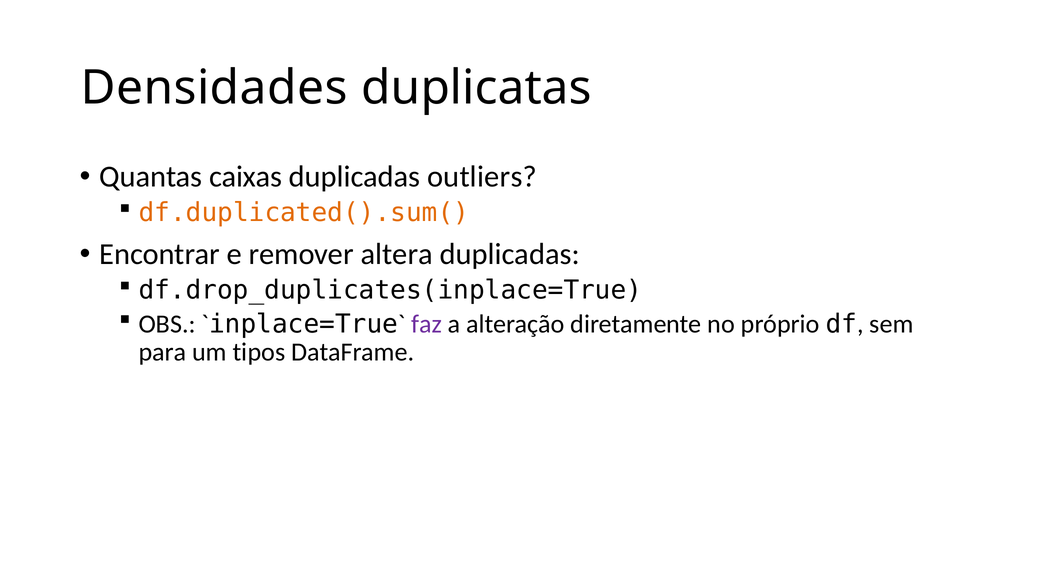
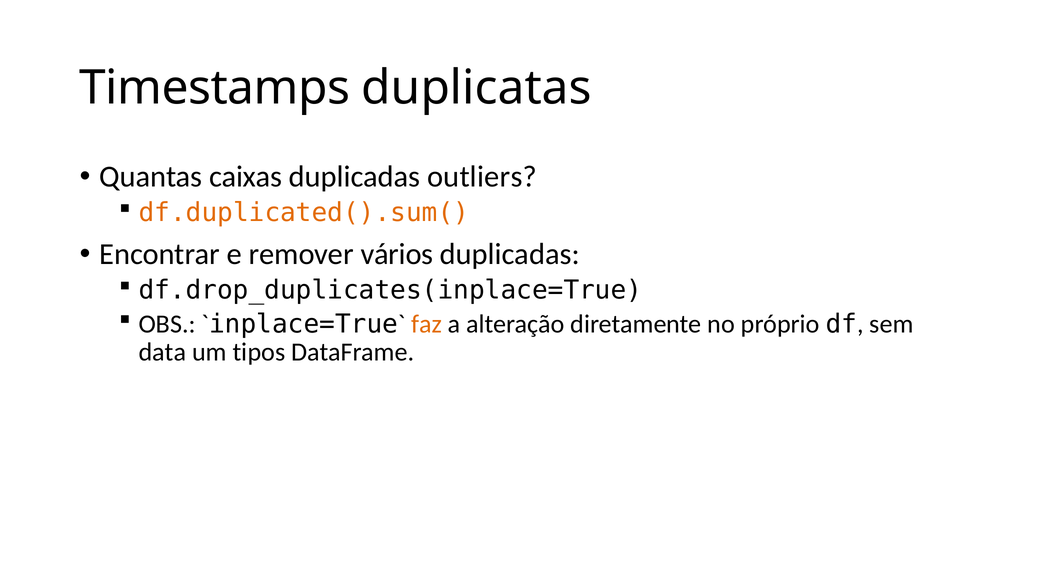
Densidades: Densidades -> Timestamps (215, 88)
altera: altera -> vários (397, 254)
faz colour: purple -> orange (427, 324)
para: para -> data (162, 352)
